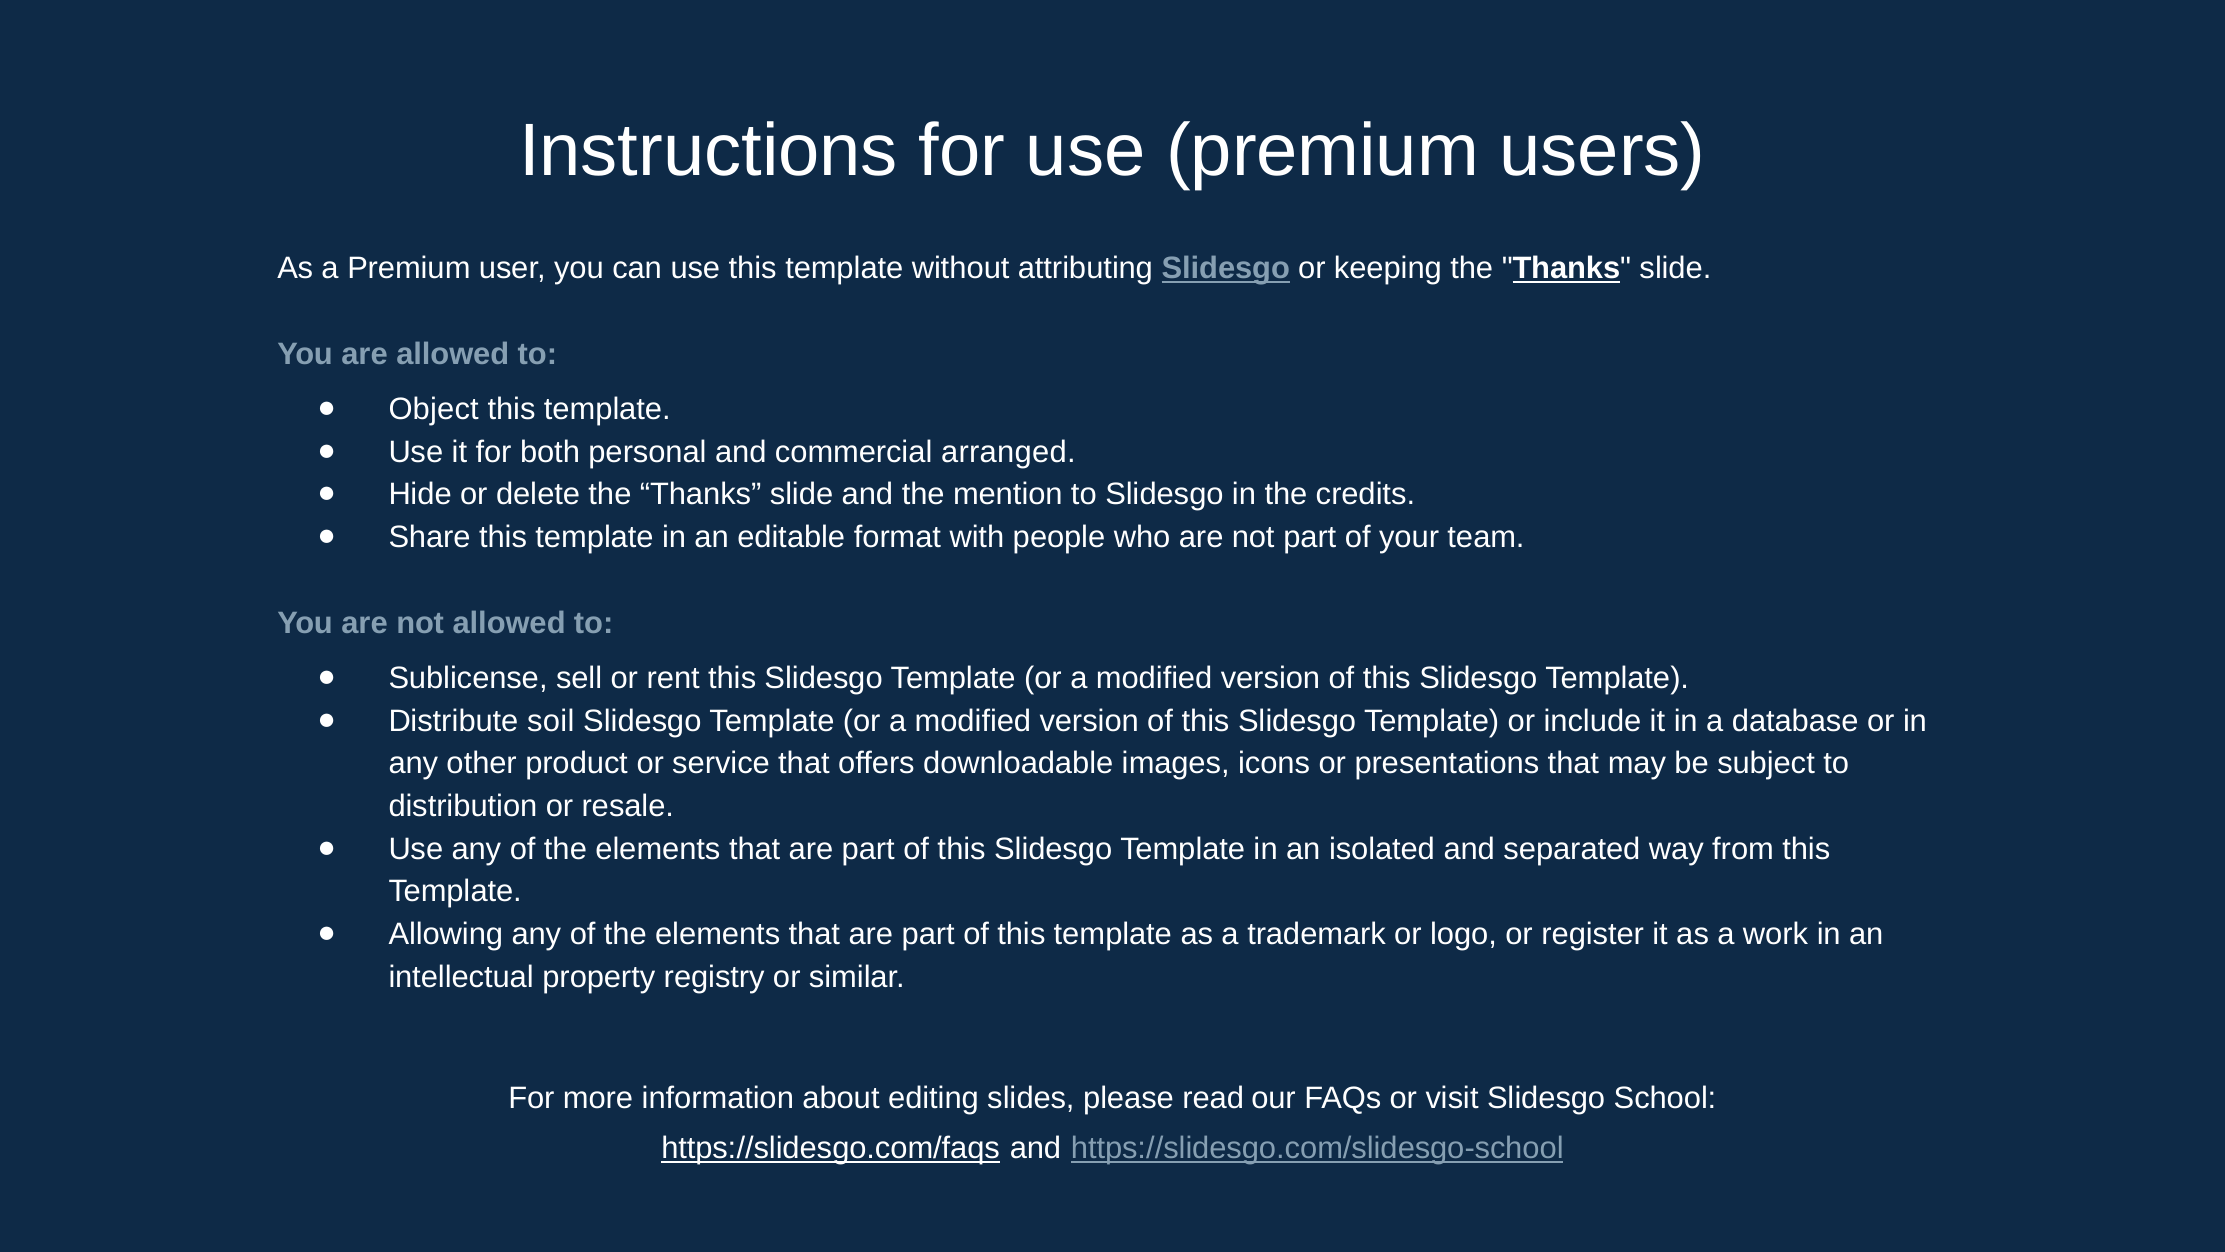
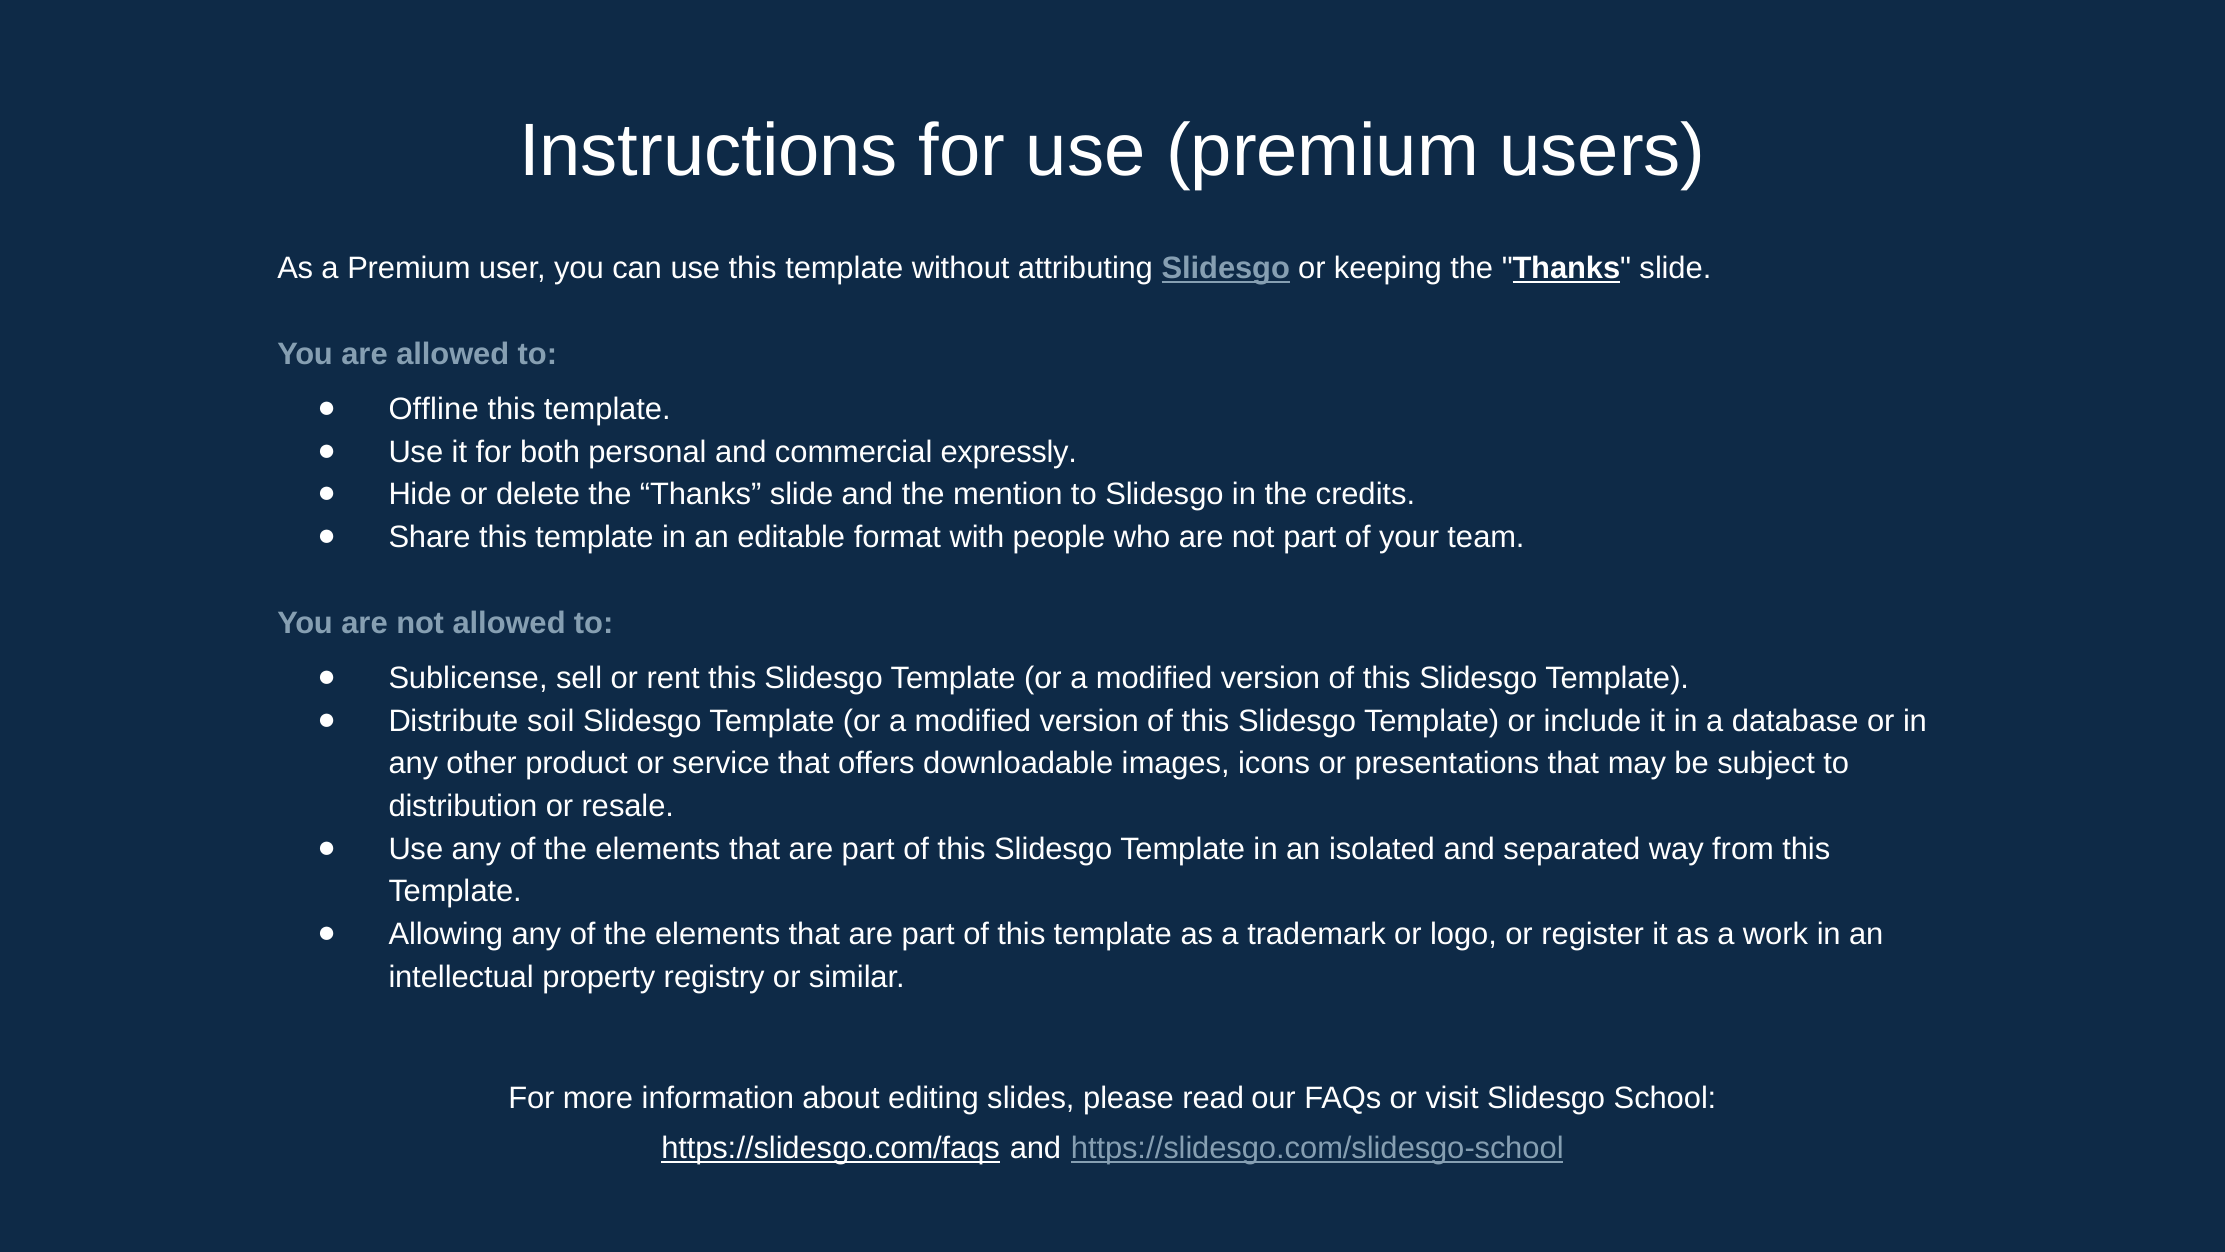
Object: Object -> Offline (434, 409)
arranged: arranged -> expressly (1009, 452)
